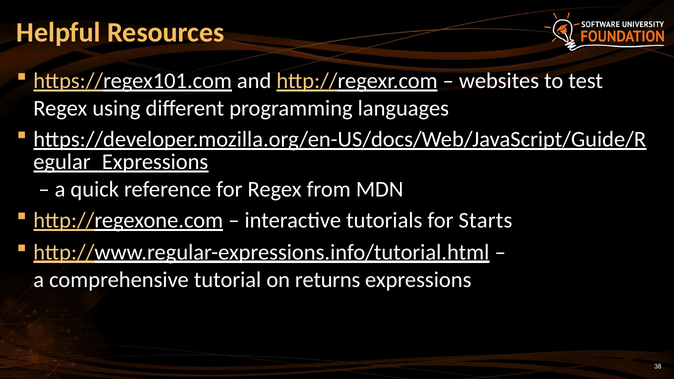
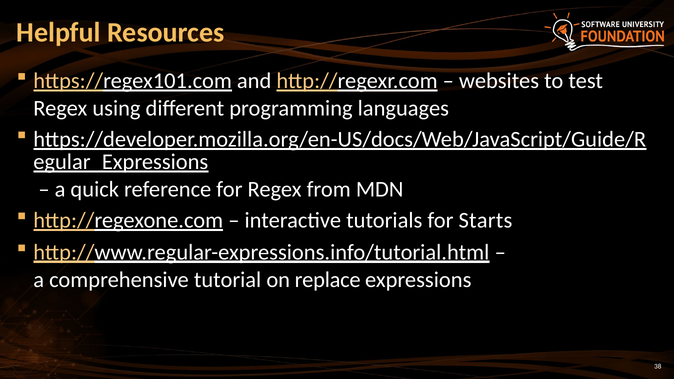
returns: returns -> replace (328, 280)
